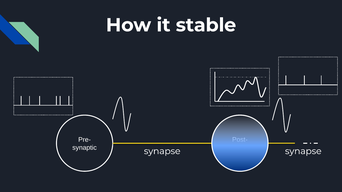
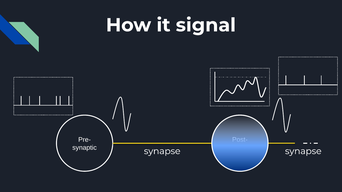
stable: stable -> signal (206, 25)
